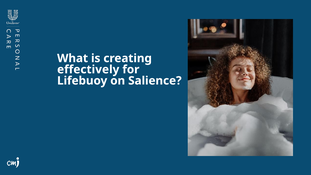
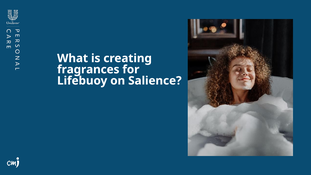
effectively: effectively -> fragrances (88, 69)
